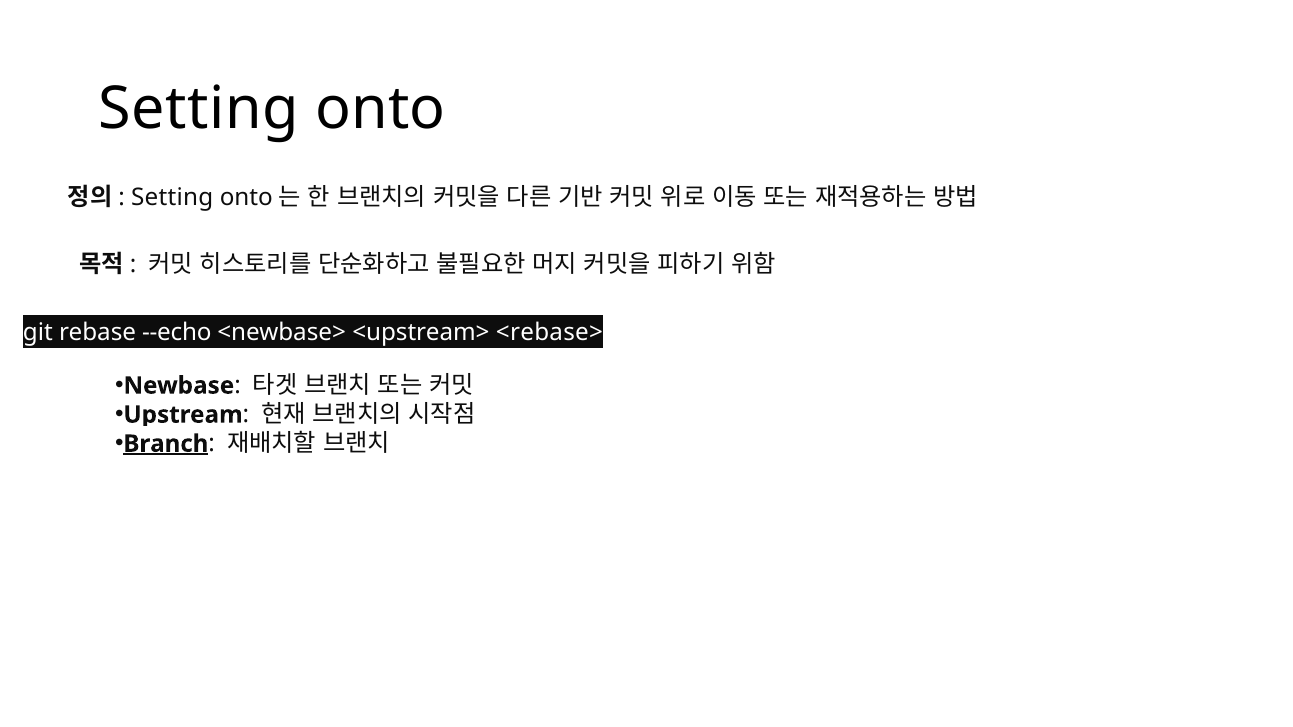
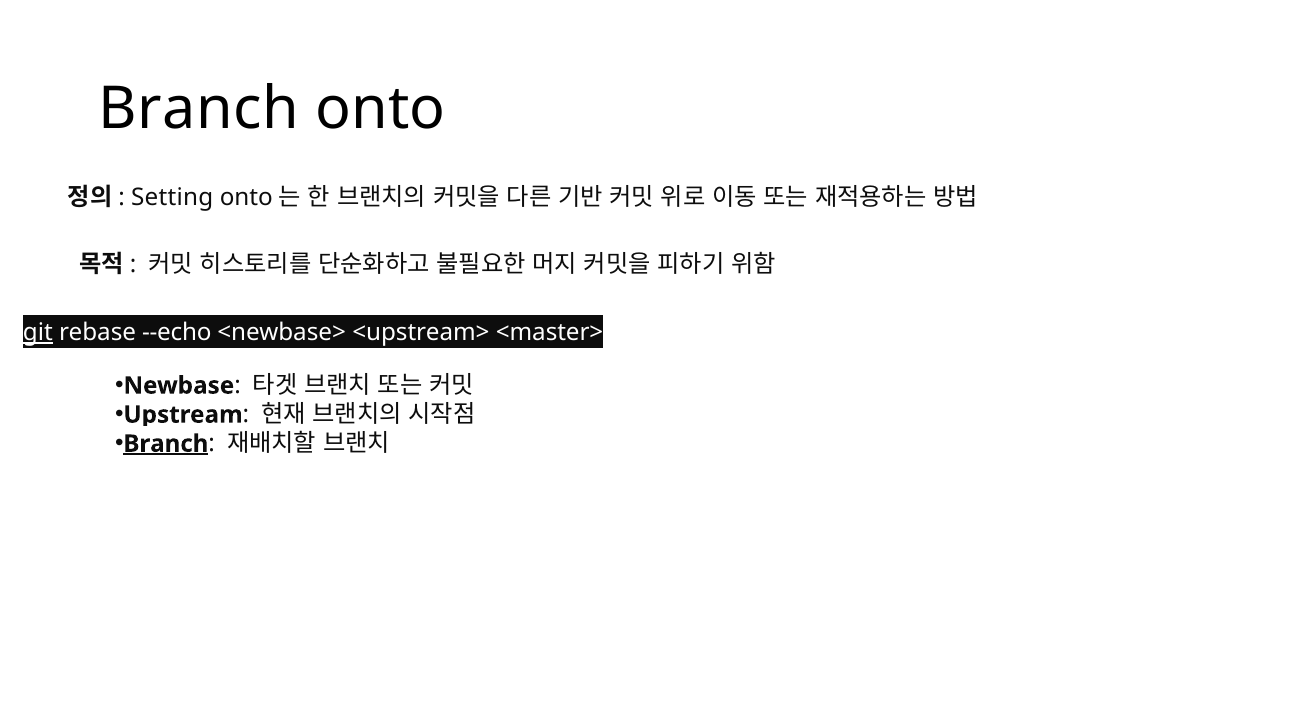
Setting: Setting -> Branch (199, 109)
git underline: none -> present (38, 333)
<rebase>: <rebase> -> <master> (550, 333)
